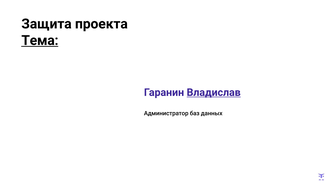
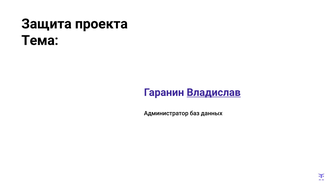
Тема underline: present -> none (40, 40)
